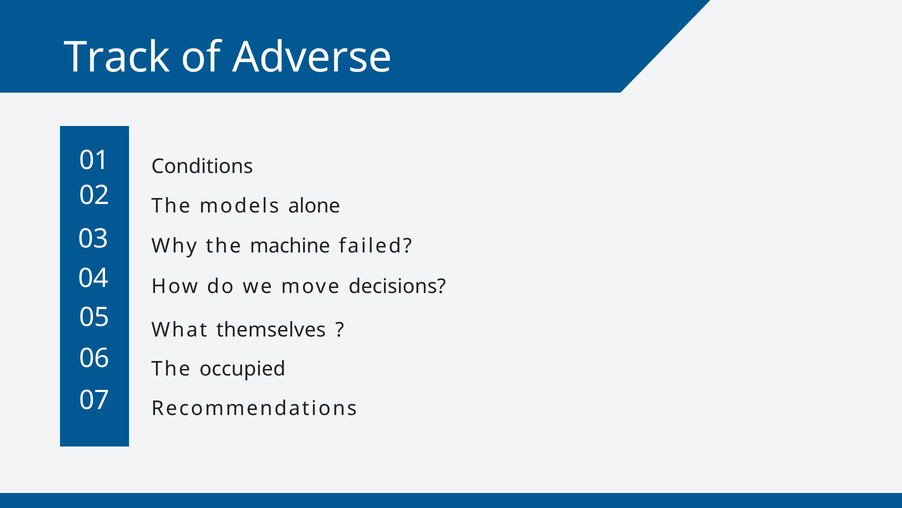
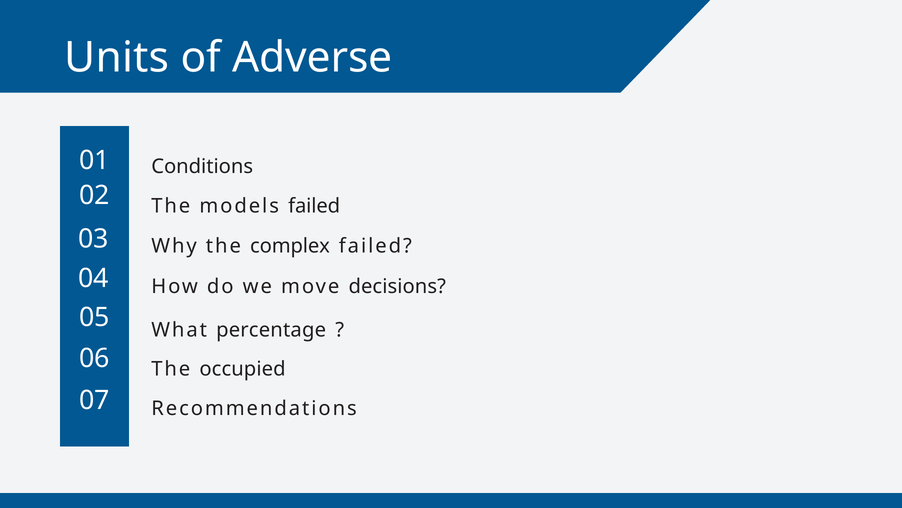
Track: Track -> Units (117, 58)
models alone: alone -> failed (314, 206)
machine: machine -> complex (290, 246)
themselves: themselves -> percentage (271, 330)
